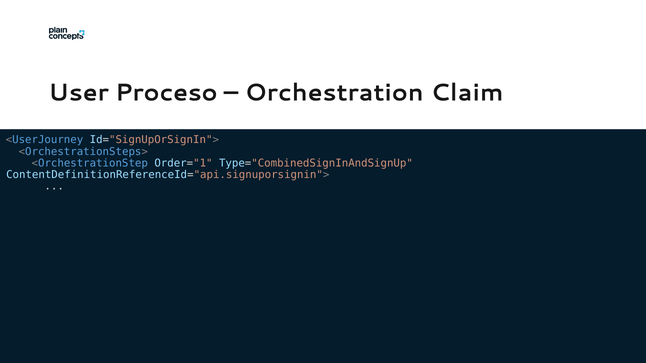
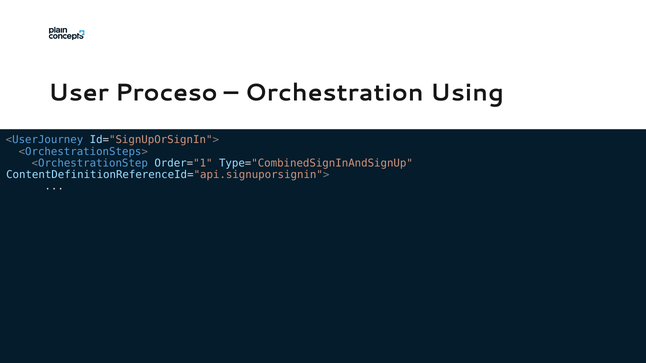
Claim: Claim -> Using (467, 93)
